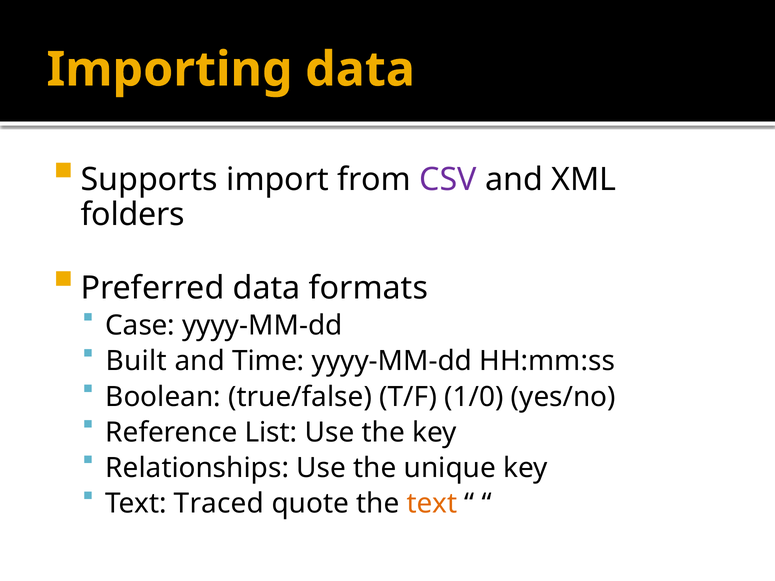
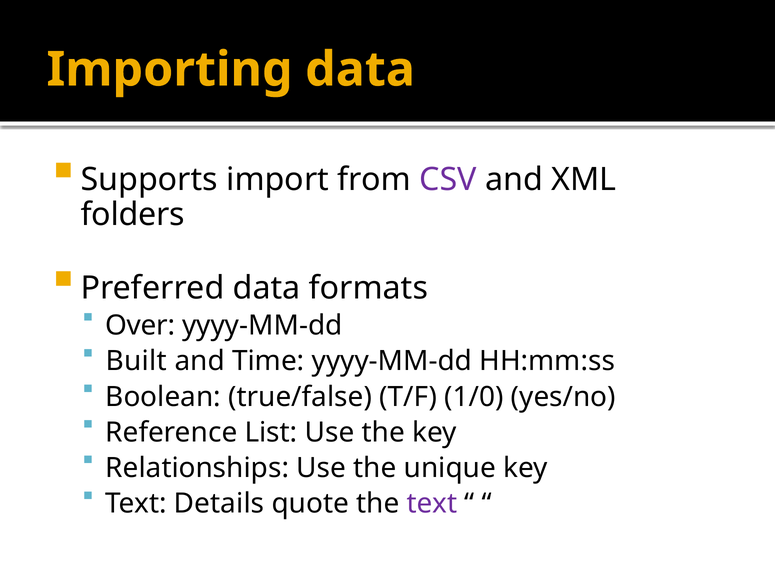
Case: Case -> Over (140, 326)
Traced: Traced -> Details (219, 504)
text colour: orange -> purple (432, 504)
